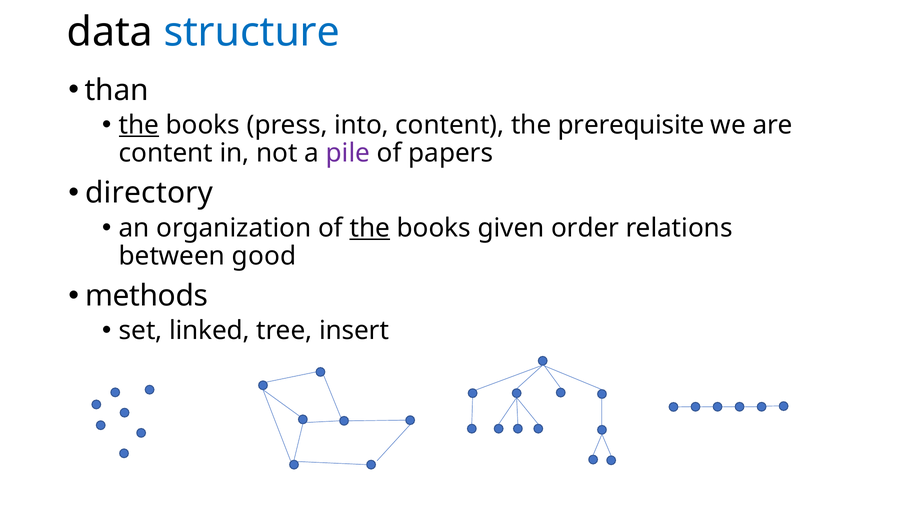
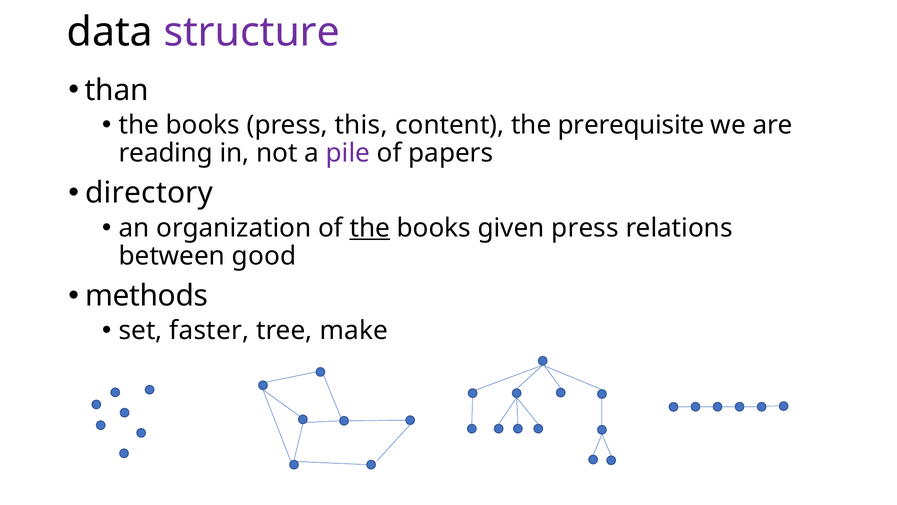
structure colour: blue -> purple (252, 32)
the underline: present -> none (139, 125)
into: into -> this (361, 125)
content: content -> reading (166, 153)
given order: order -> press (585, 228)
linked: linked -> faster (209, 330)
insert: insert -> make (354, 330)
